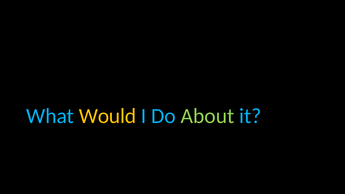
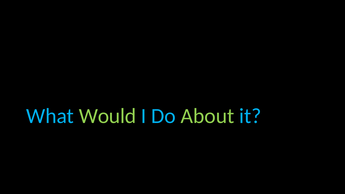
Would colour: yellow -> light green (108, 116)
